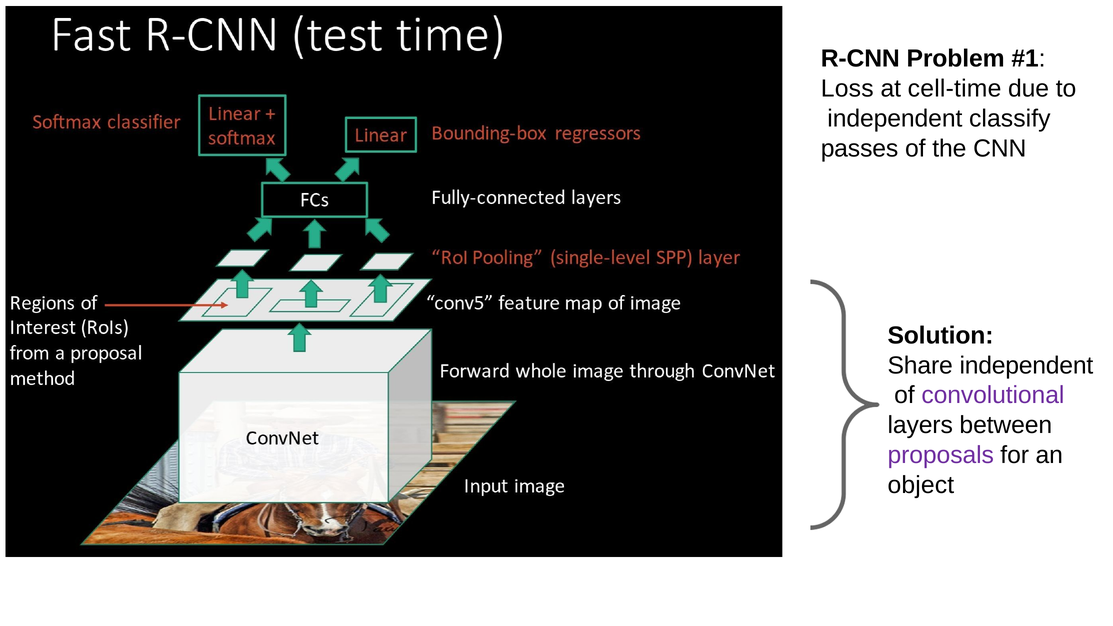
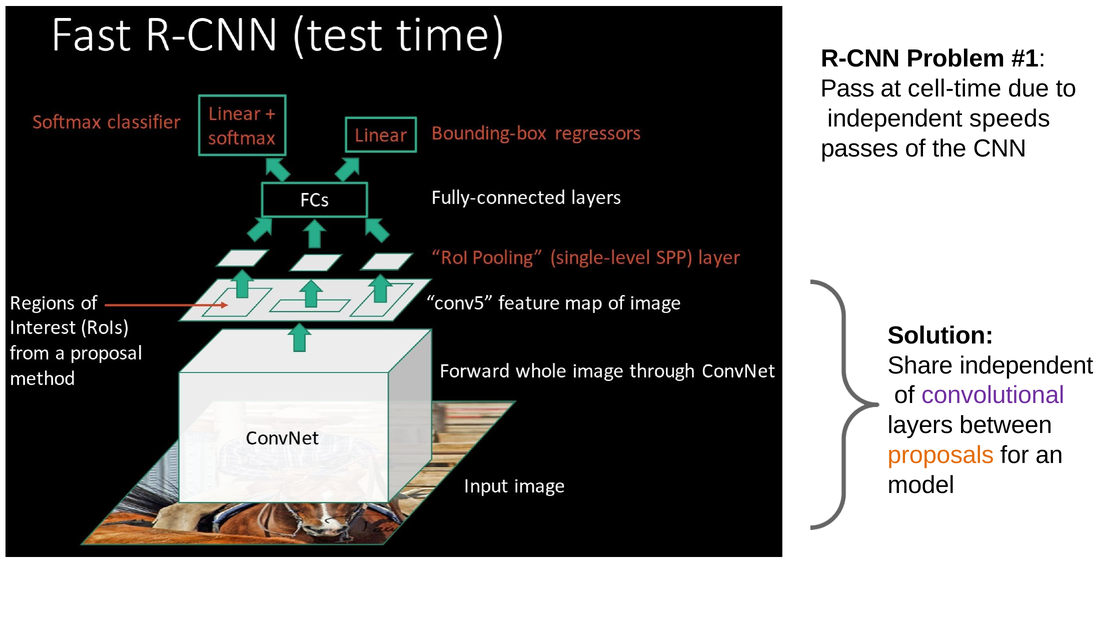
Loss: Loss -> Pass (847, 89)
classify: classify -> speeds (1010, 119)
proposals colour: purple -> orange (941, 455)
object: object -> model (921, 485)
